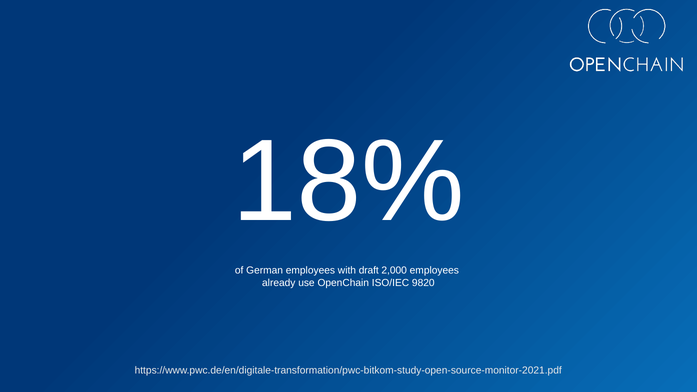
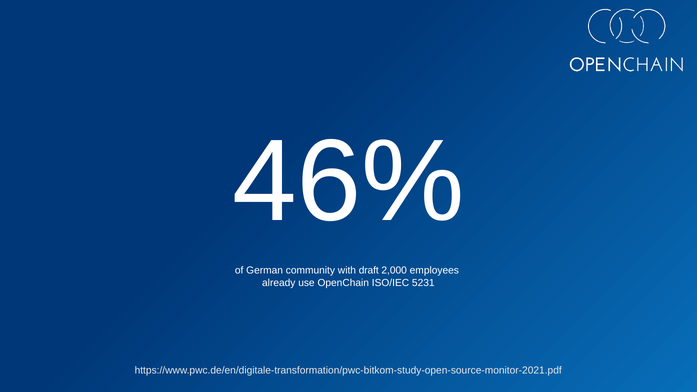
18%: 18% -> 46% (349, 182)
German employees: employees -> community (310, 271)
9820: 9820 -> 5231 (423, 283)
